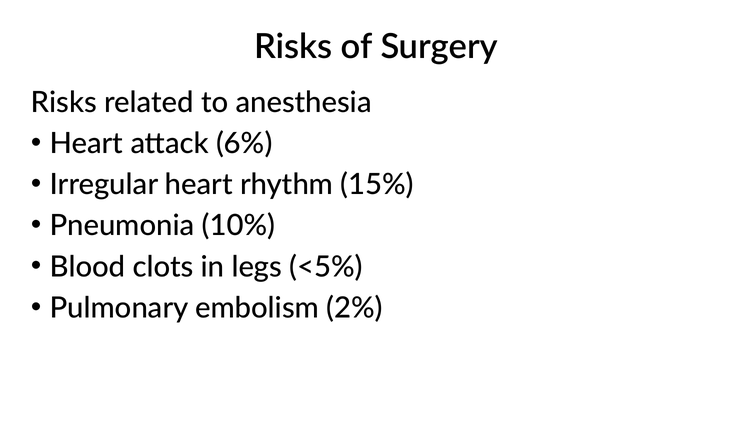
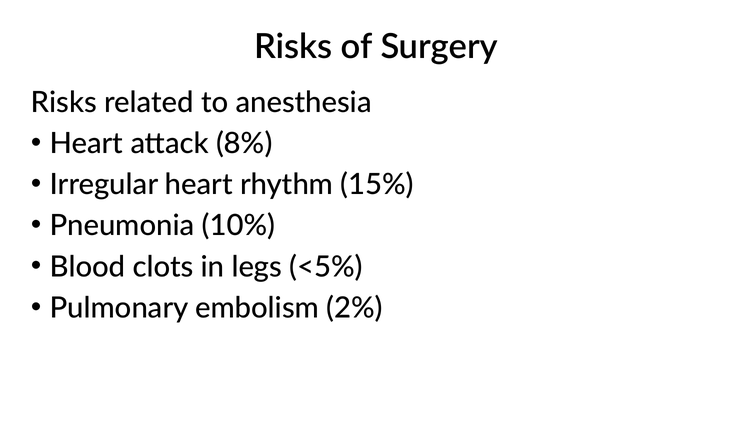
6%: 6% -> 8% (244, 144)
